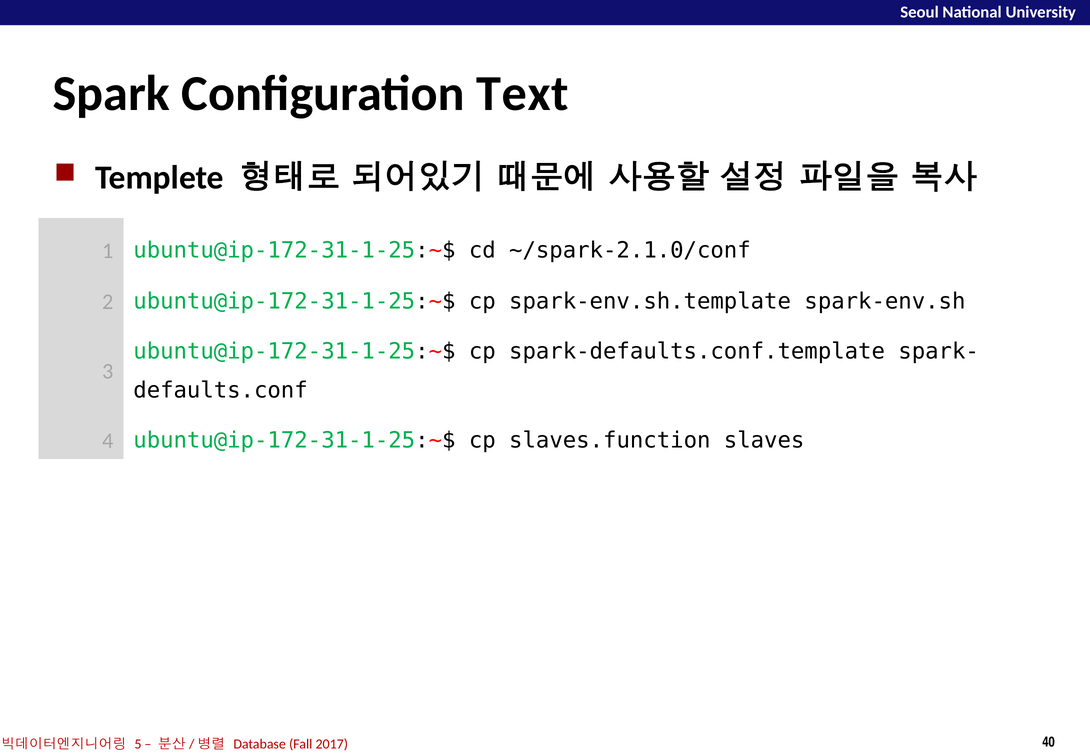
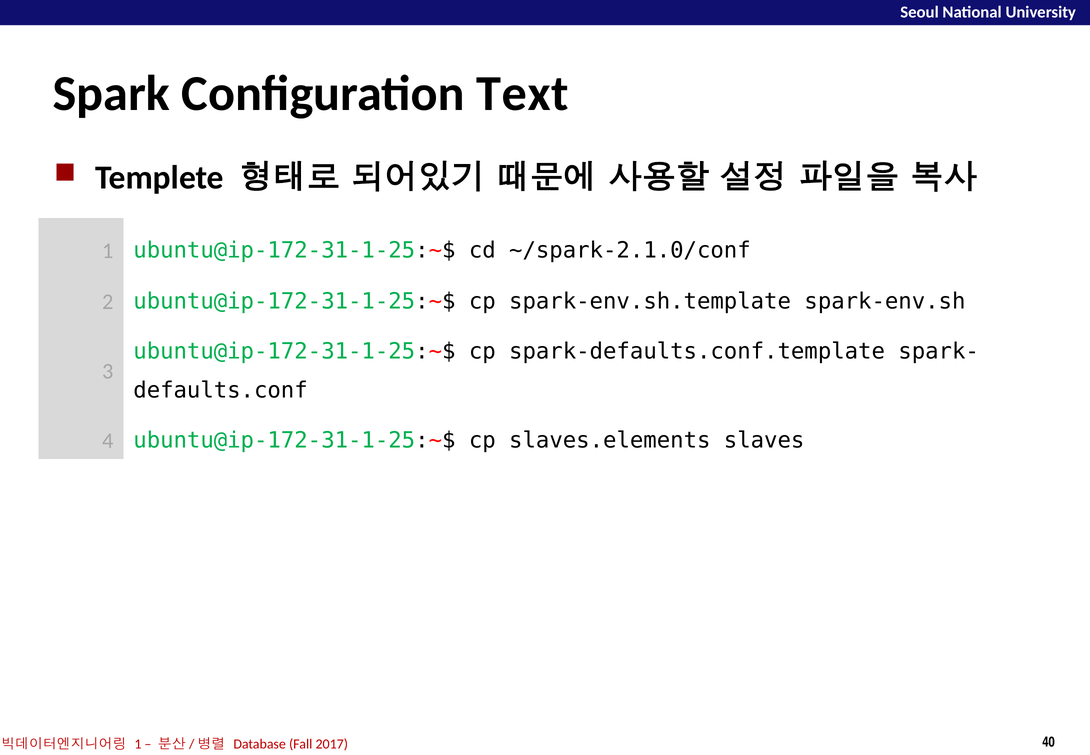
slaves.function: slaves.function -> slaves.elements (610, 440)
5: 5 -> 1 (138, 744)
